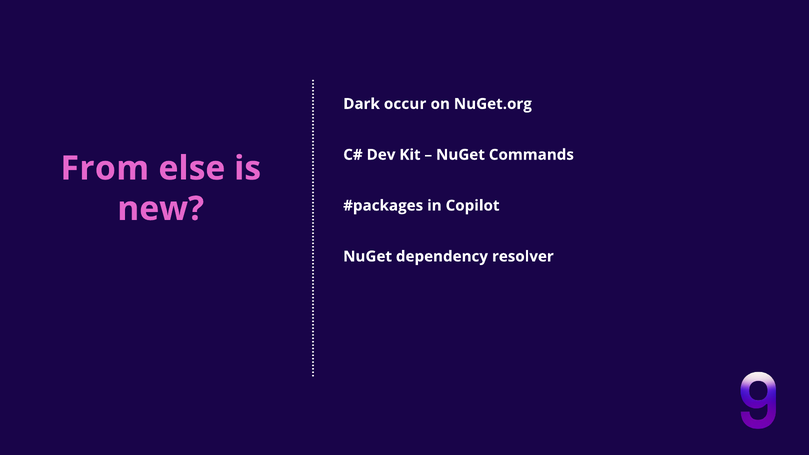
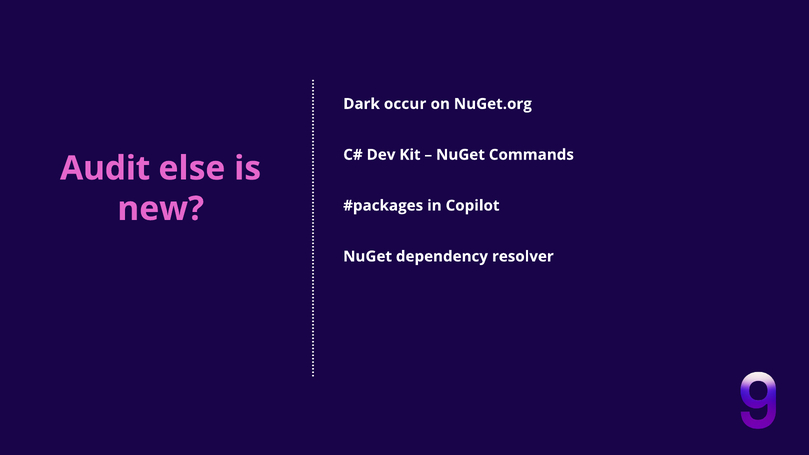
From: From -> Audit (105, 168)
